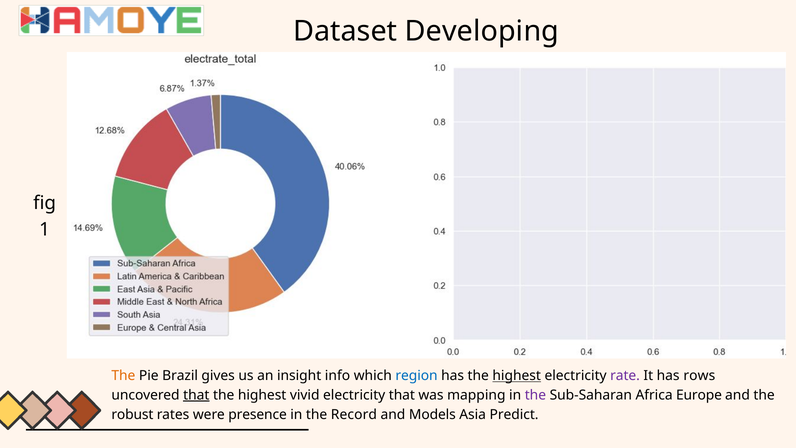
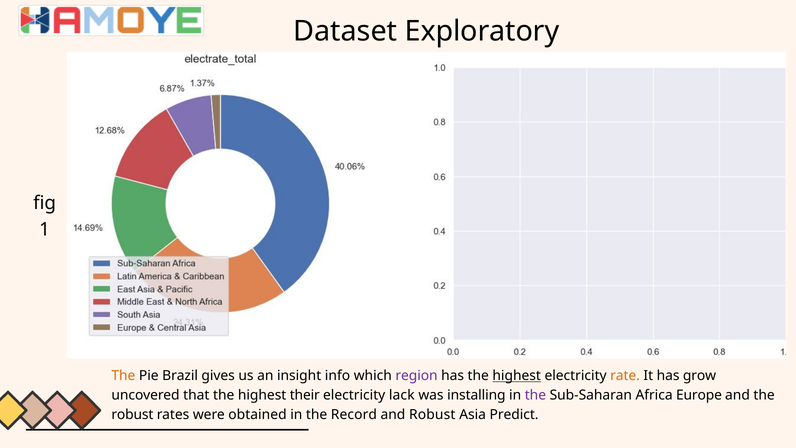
Developing: Developing -> Exploratory (482, 31)
region colour: blue -> purple (417, 376)
rate colour: purple -> orange (625, 376)
rows: rows -> grow (700, 376)
that underline: present -> none (196, 395)
vivid: vivid -> their (305, 395)
electricity that: that -> lack (402, 395)
mapping: mapping -> installing (476, 395)
presence: presence -> obtained (257, 414)
and Models: Models -> Robust (432, 414)
